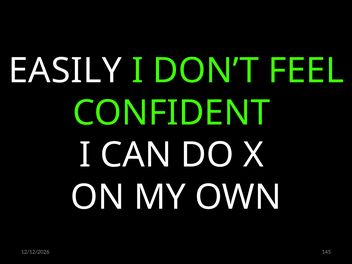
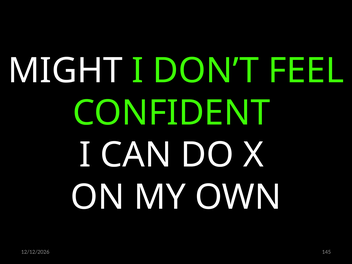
EASILY: EASILY -> MIGHT (65, 71)
